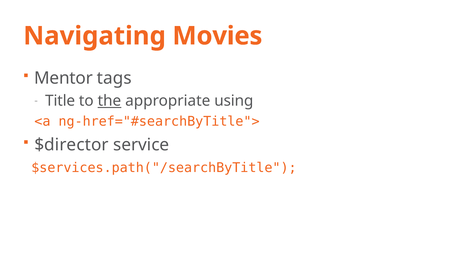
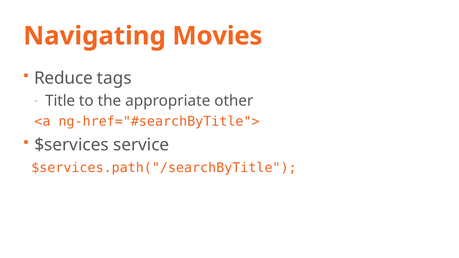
Mentor: Mentor -> Reduce (63, 78)
the underline: present -> none (109, 101)
using: using -> other (234, 101)
$director: $director -> $services (72, 145)
